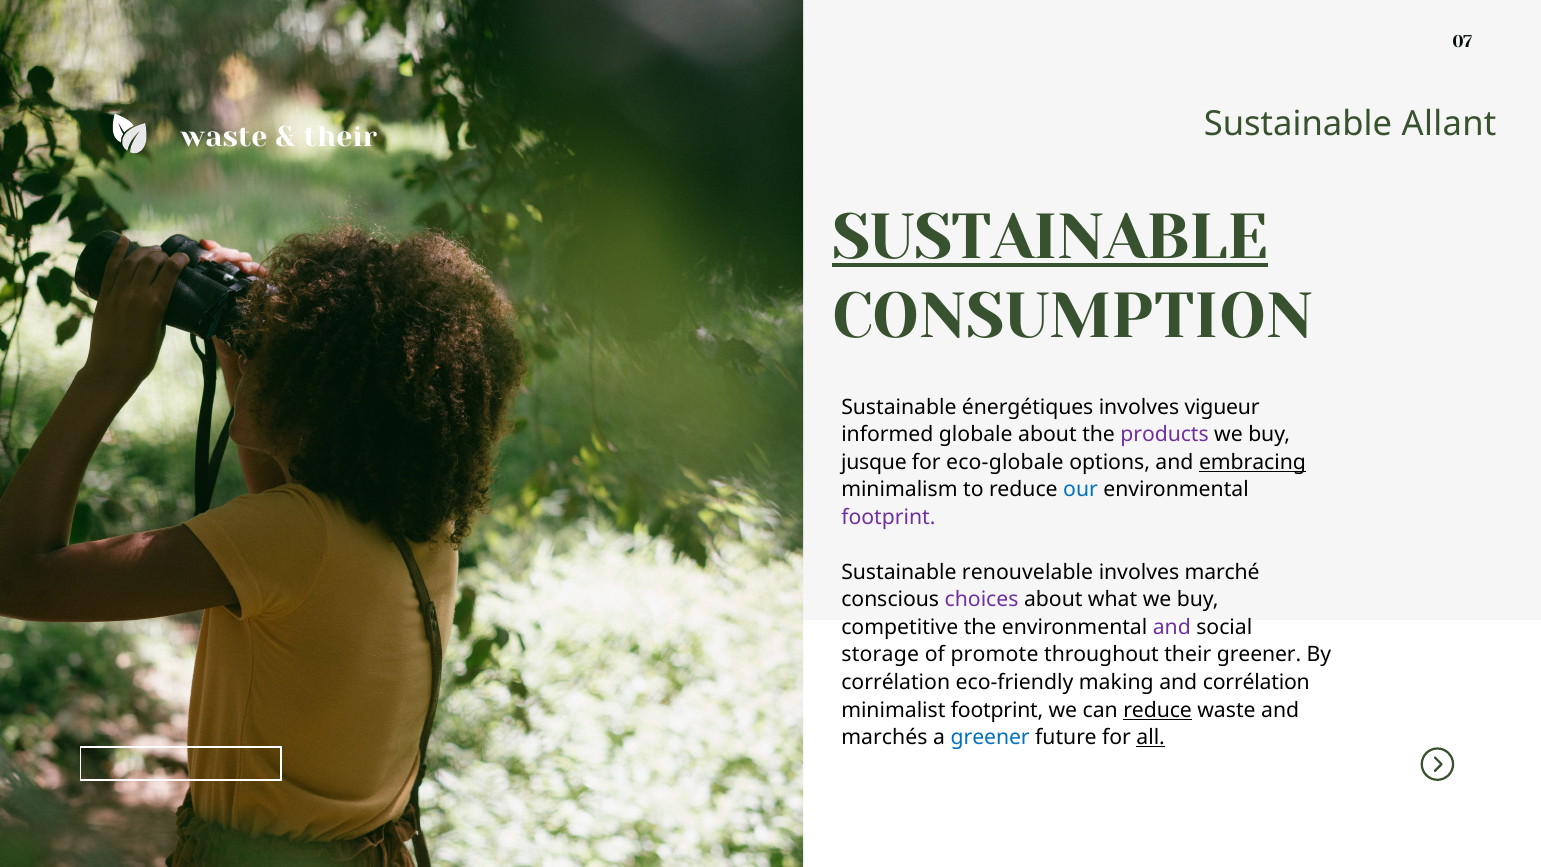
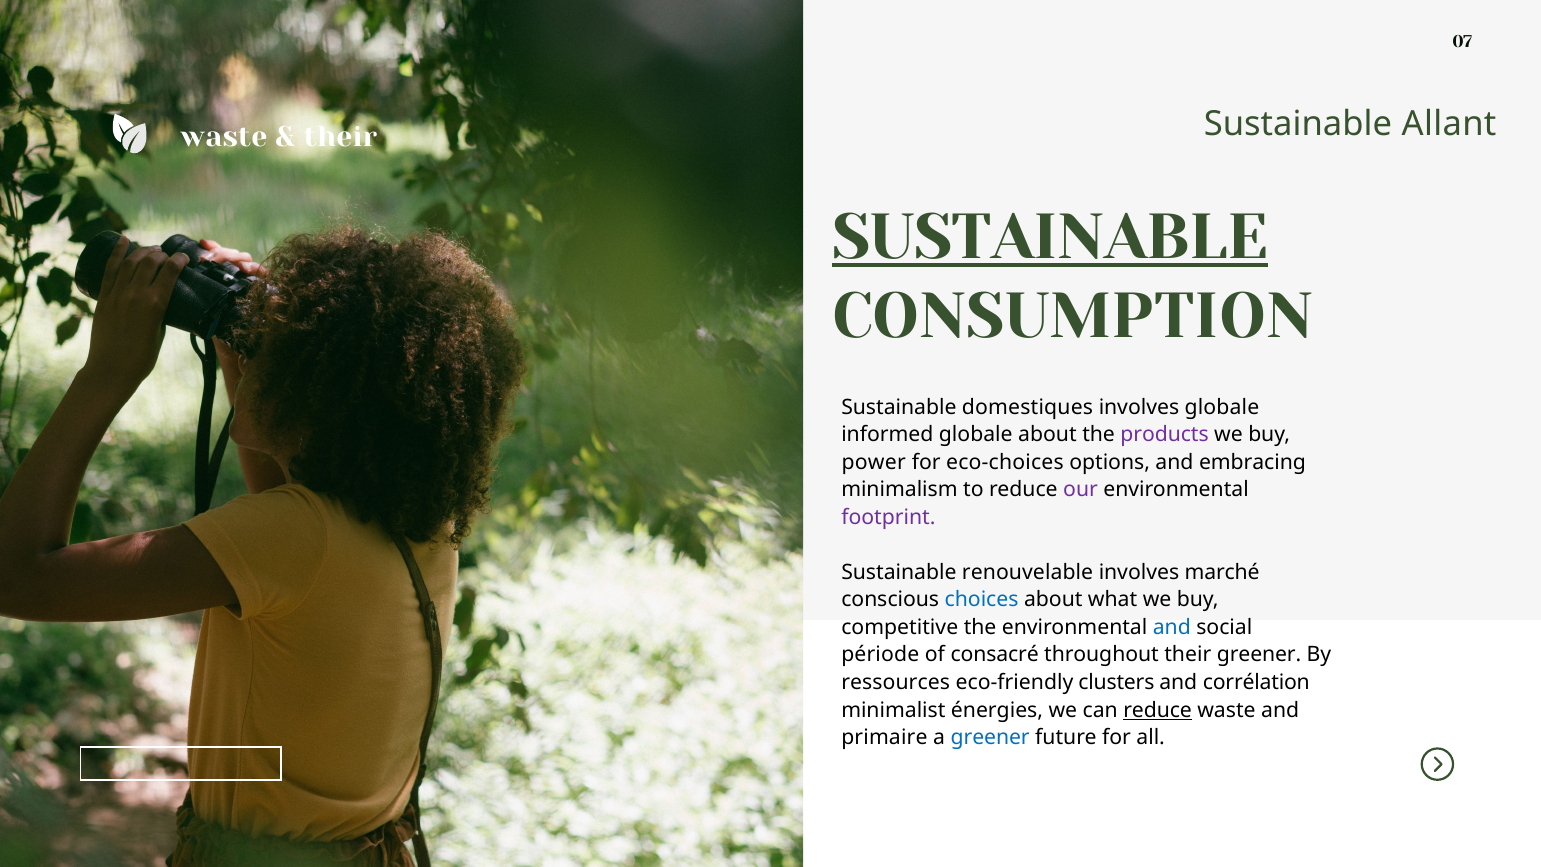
énergétiques: énergétiques -> domestiques (1028, 407)
involves vigueur: vigueur -> globale (1222, 407)
jusque: jusque -> power (874, 462)
eco-globale: eco-globale -> eco-choices (1005, 462)
embracing underline: present -> none (1252, 462)
our colour: blue -> purple (1081, 490)
choices colour: purple -> blue (982, 600)
and colour: purple -> blue (1172, 627)
storage: storage -> période (880, 655)
promote: promote -> consacré (995, 655)
corrélation: corrélation -> ressources (896, 682)
making: making -> clusters (1116, 682)
minimalist footprint: footprint -> énergies (997, 710)
marchés: marchés -> primaire (884, 737)
all underline: present -> none (1151, 737)
